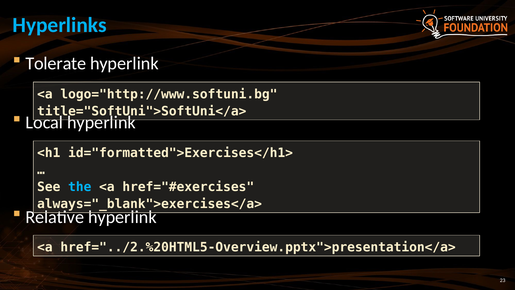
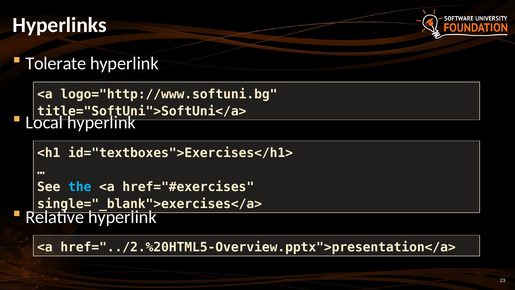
Hyperlinks colour: light blue -> white (60, 25)
id="formatted">Exercises</h1>: id="formatted">Exercises</h1> -> id="textboxes">Exercises</h1> (181, 153)
always="_blank">exercises</a>: always="_blank">exercises</a> -> single="_blank">exercises</a> (150, 204)
